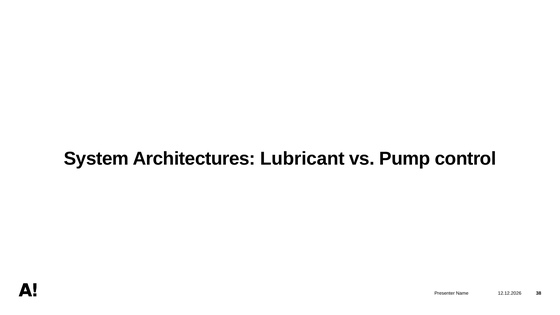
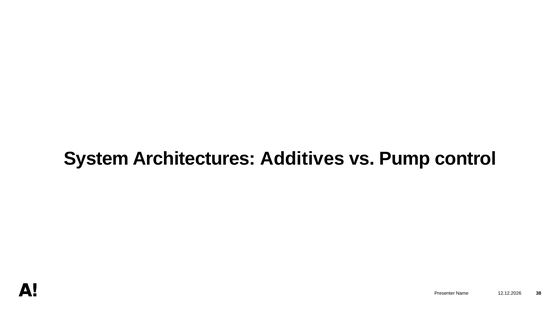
Lubricant: Lubricant -> Additives (302, 159)
